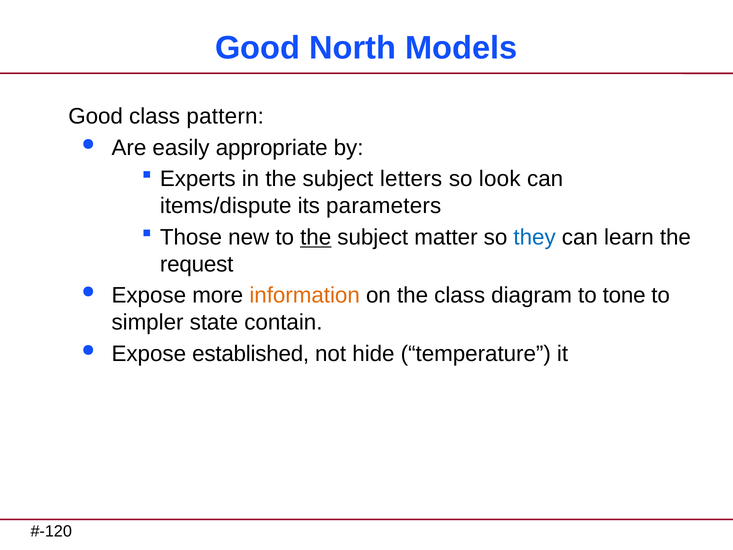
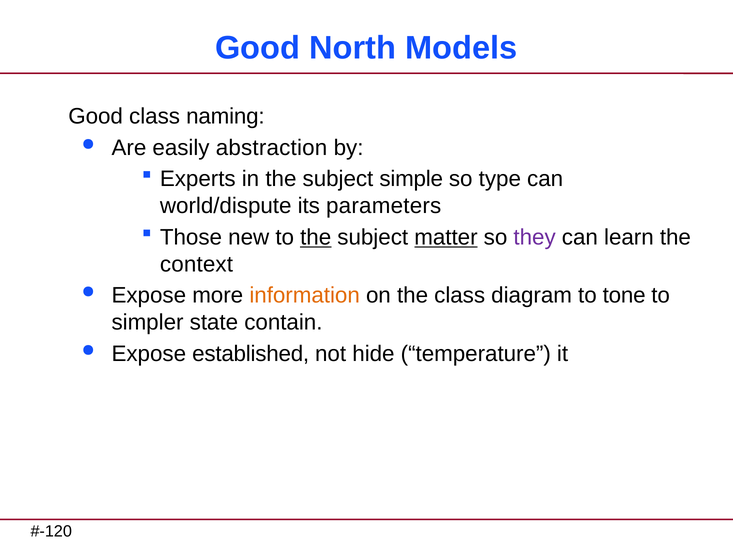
pattern: pattern -> naming (225, 116)
appropriate: appropriate -> abstraction (272, 148)
letters: letters -> simple (411, 179)
look: look -> type (500, 179)
items/dispute: items/dispute -> world/dispute (226, 206)
matter underline: none -> present (446, 237)
they colour: blue -> purple (535, 237)
request: request -> context (196, 264)
